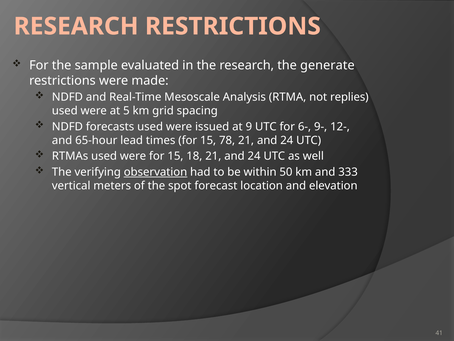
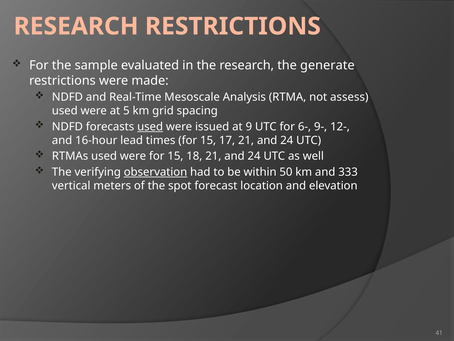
replies: replies -> assess (349, 97)
used underline: none -> present (150, 126)
65-hour: 65-hour -> 16-hour (96, 140)
78: 78 -> 17 (227, 140)
